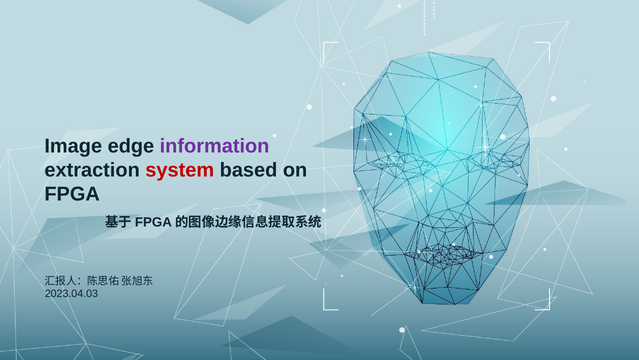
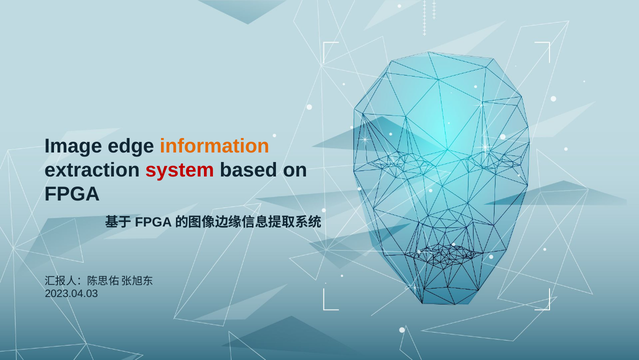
information colour: purple -> orange (215, 146)
